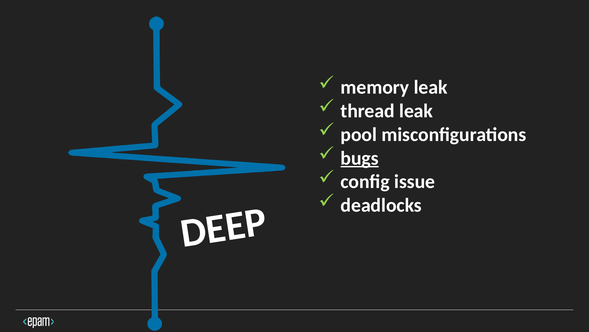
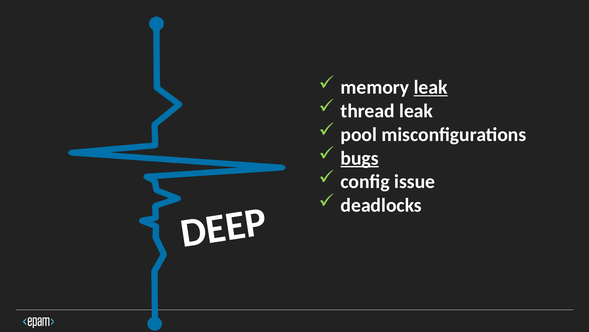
leak underline: none -> present (431, 87)
